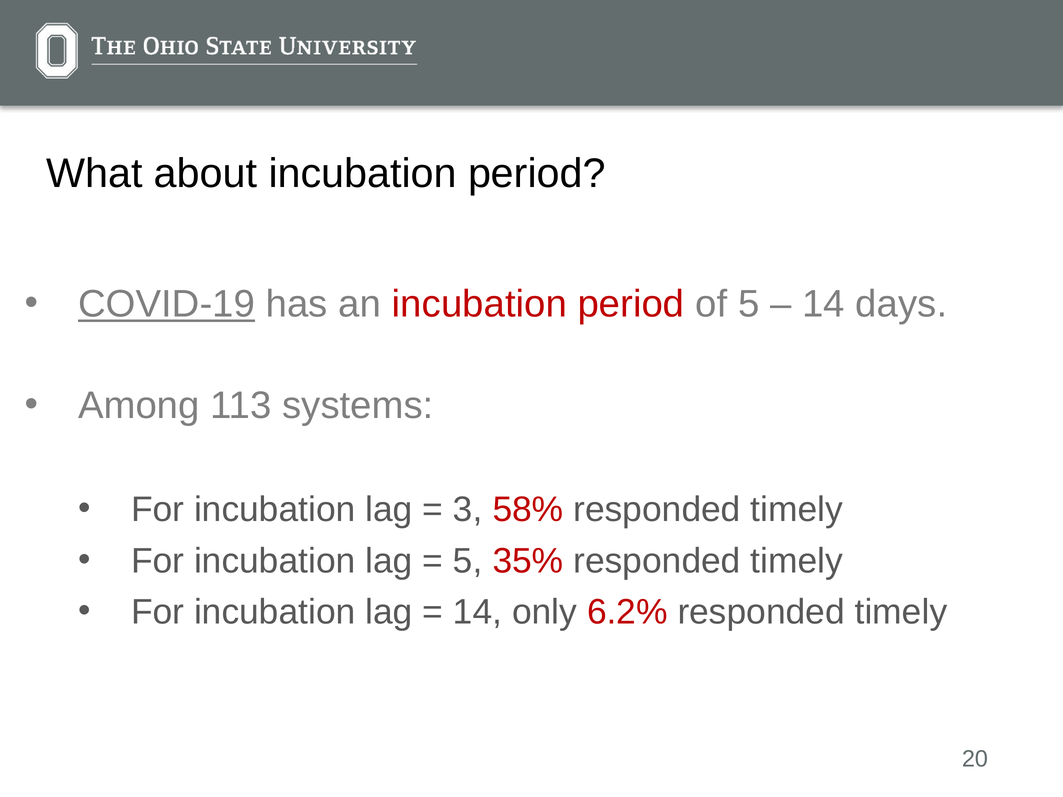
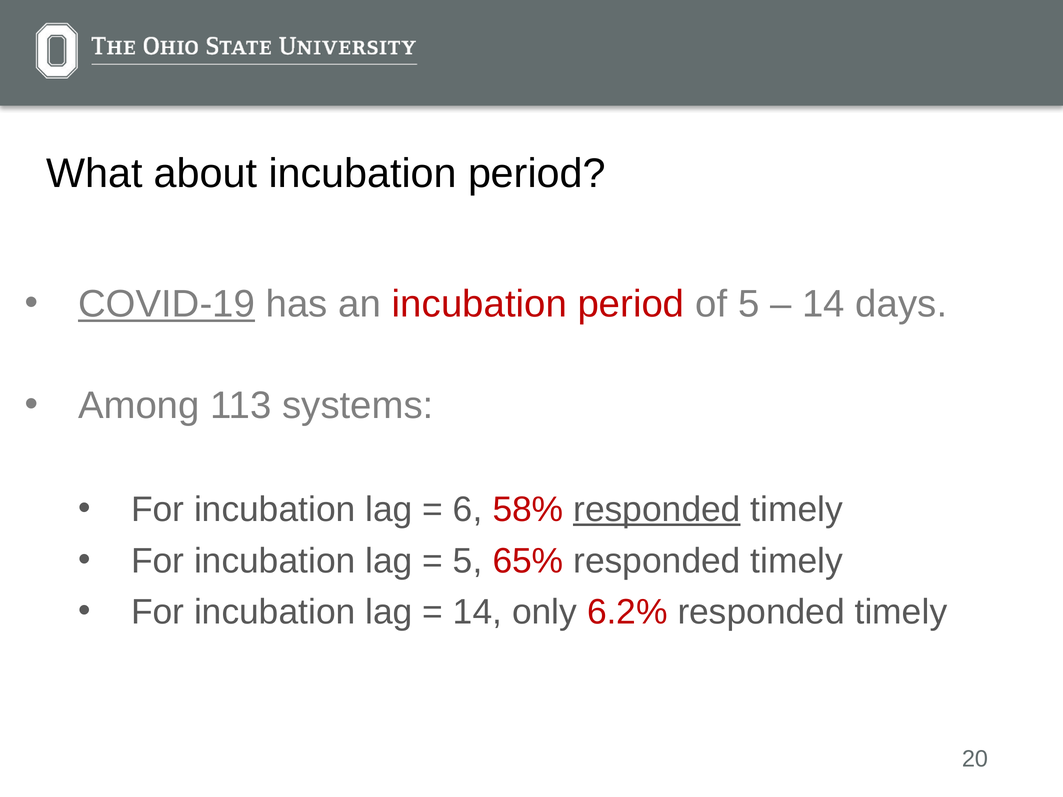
3: 3 -> 6 (468, 510)
responded underline: none -> present (657, 510)
35%: 35% -> 65% (528, 561)
